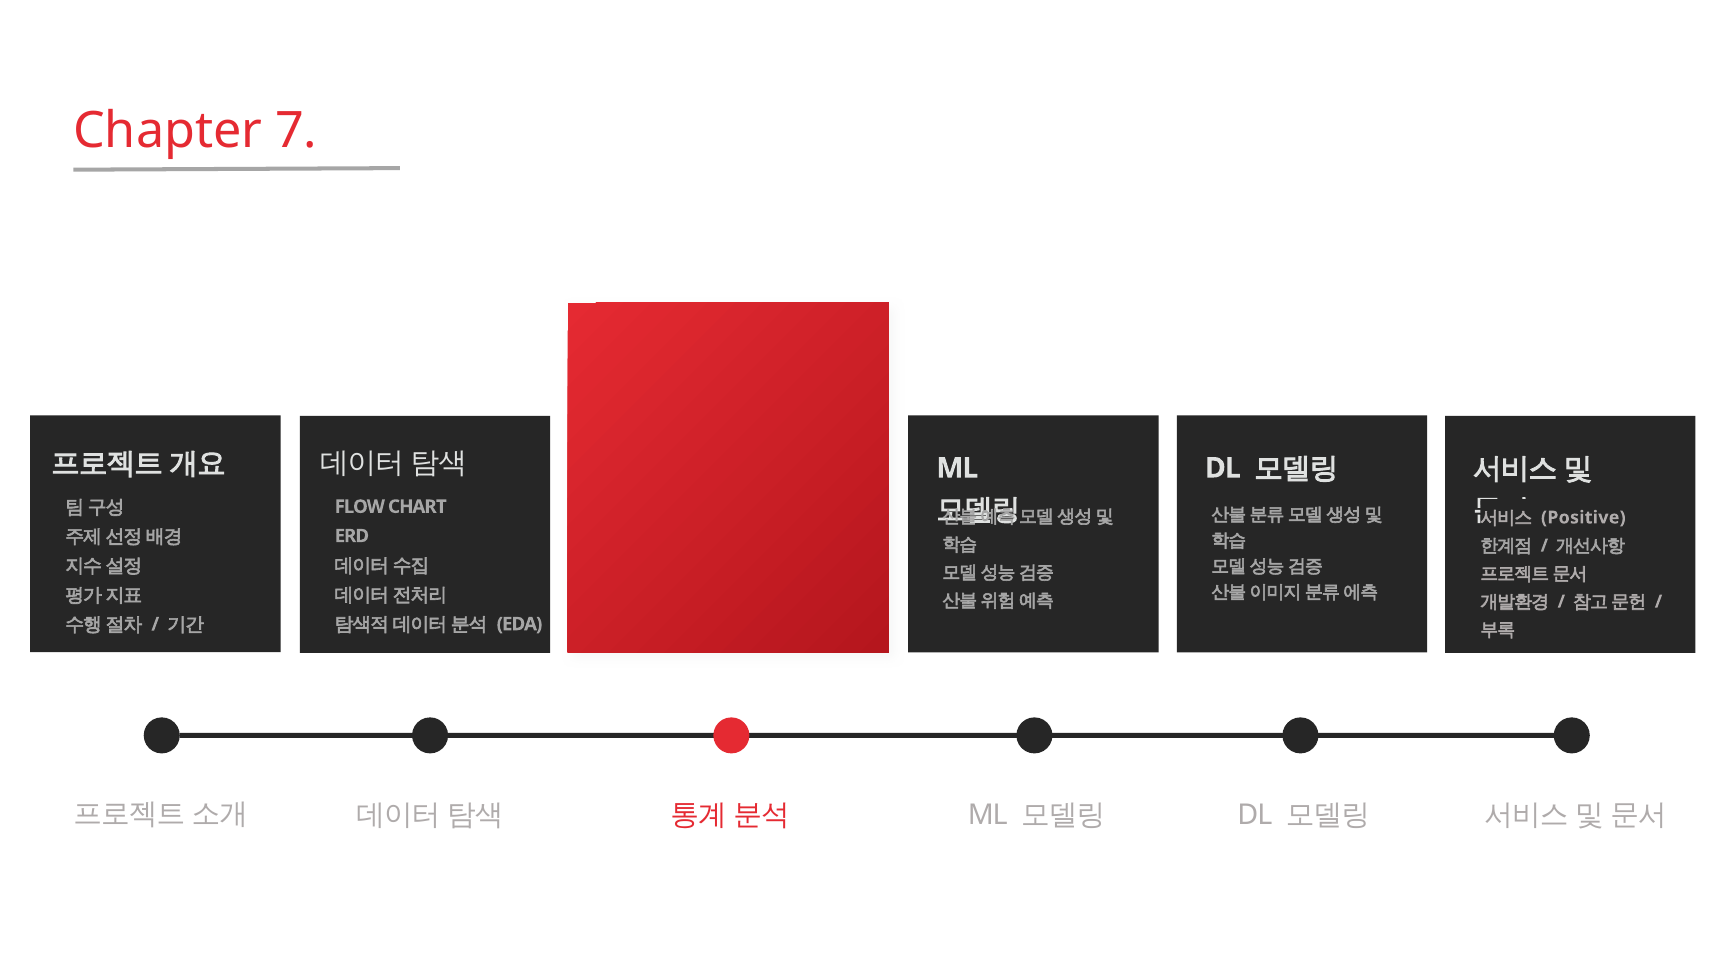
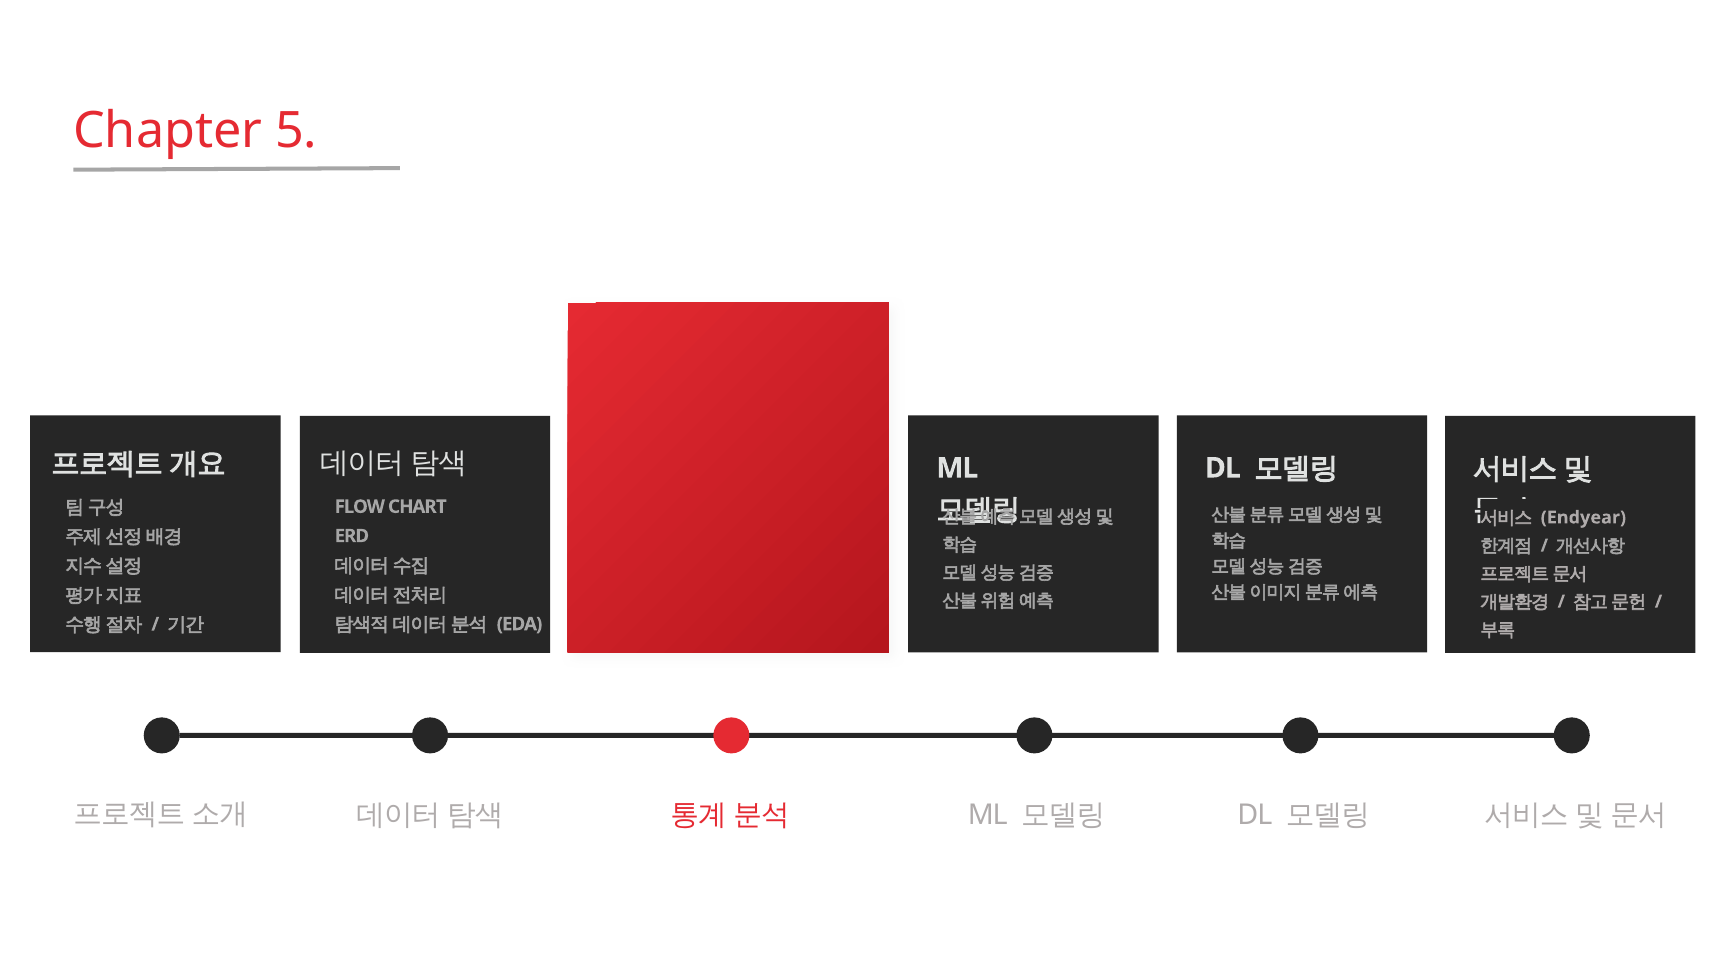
7: 7 -> 5 (296, 131)
Positive: Positive -> Endyear (1583, 518)
